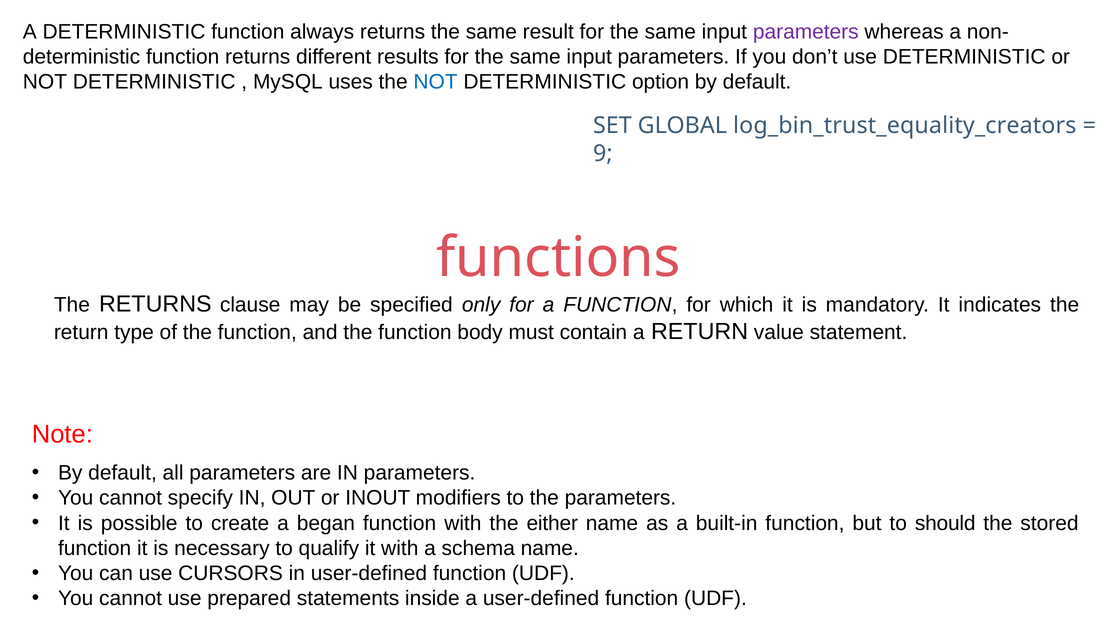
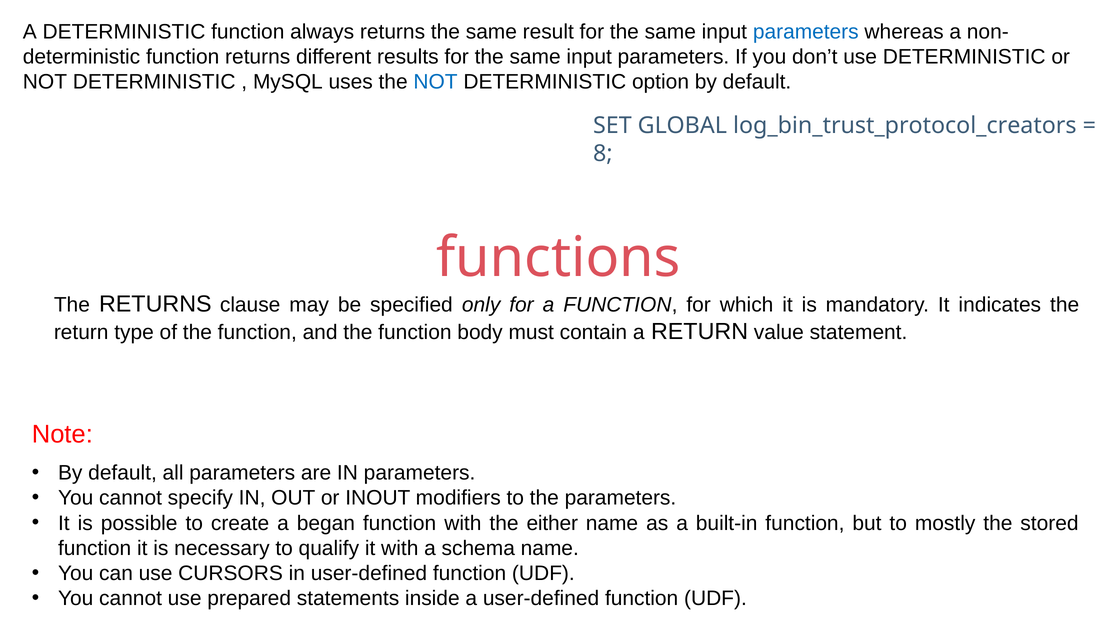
parameters colour: purple -> blue (806, 32)
log_bin_trust_equality_creators: log_bin_trust_equality_creators -> log_bin_trust_protocol_creators (905, 126)
9: 9 -> 8 (603, 154)
should: should -> mostly (945, 523)
